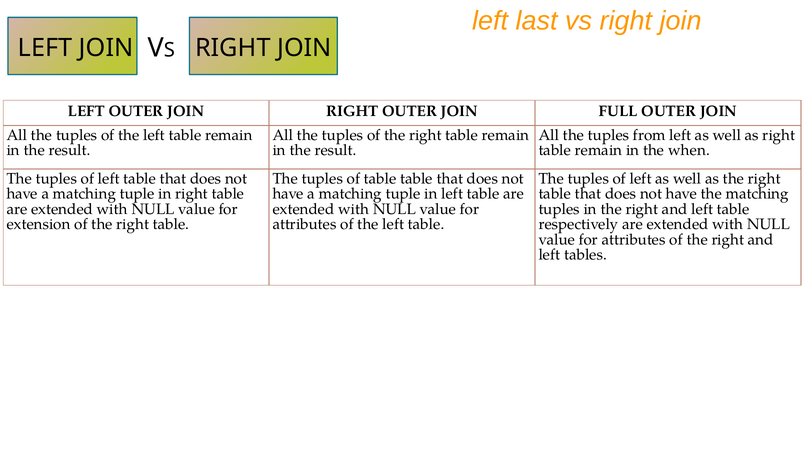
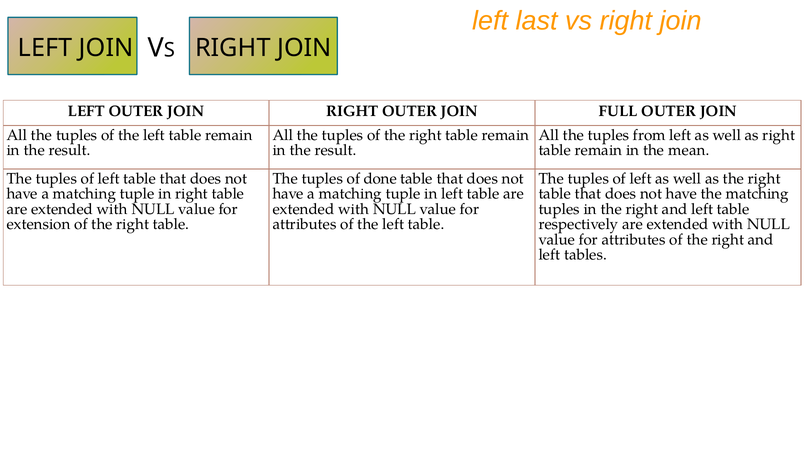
when: when -> mean (689, 150)
of table: table -> done (380, 179)
